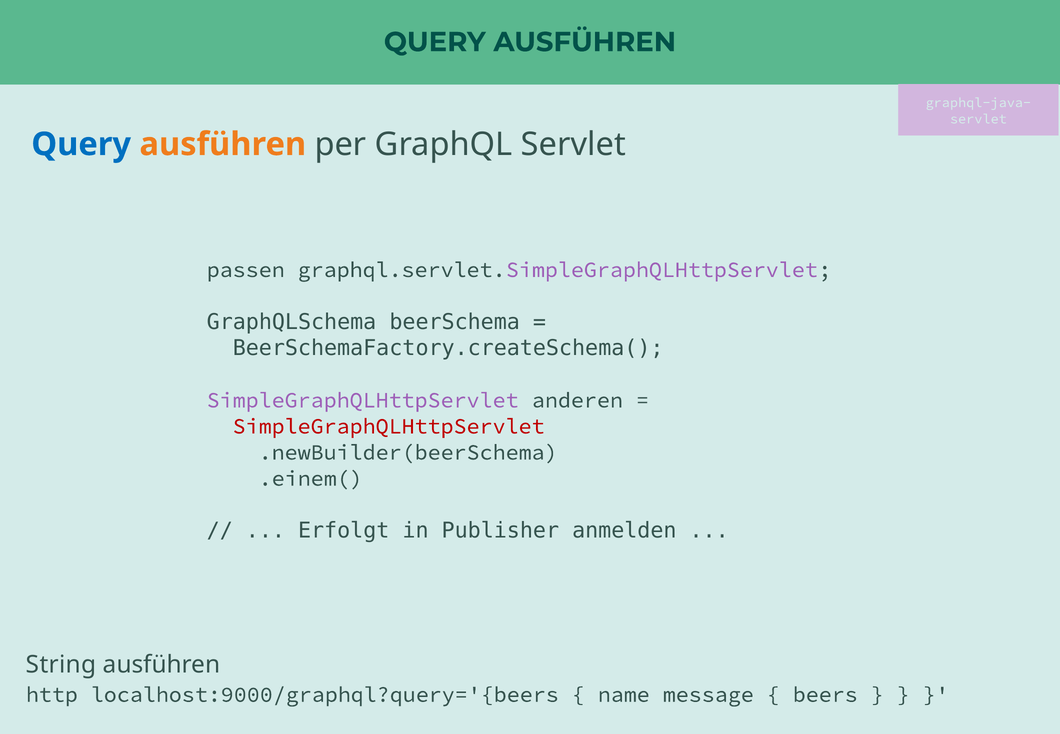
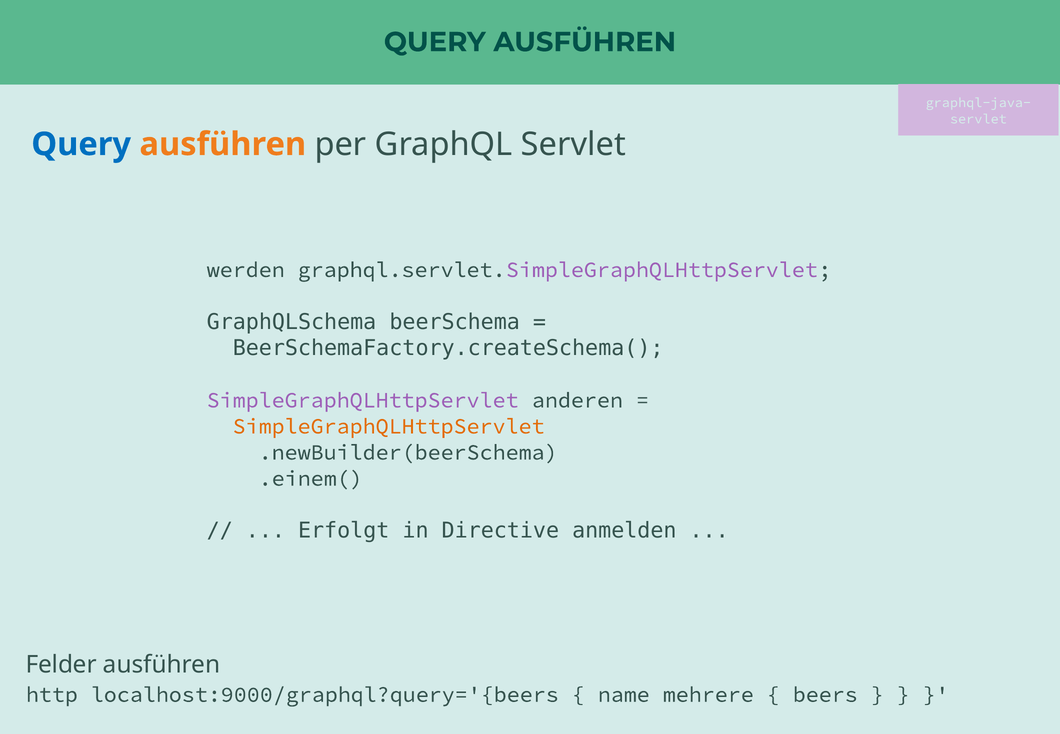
passen: passen -> werden (246, 270)
SimpleGraphQLHttpServlet colour: red -> orange (389, 426)
Publisher: Publisher -> Directive (500, 531)
String: String -> Felder (61, 664)
message: message -> mehrere (708, 694)
